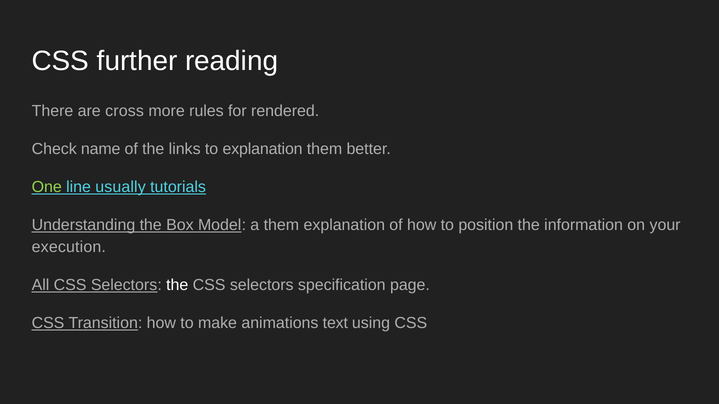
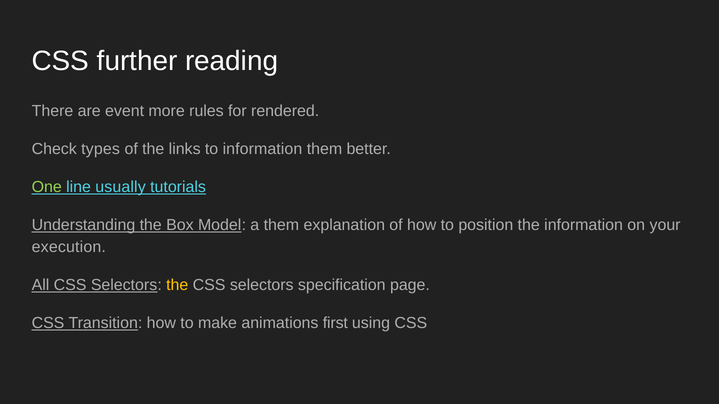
cross: cross -> event (125, 111)
name: name -> types (101, 149)
to explanation: explanation -> information (262, 149)
the colour: white -> yellow (177, 285)
text: text -> first (335, 323)
